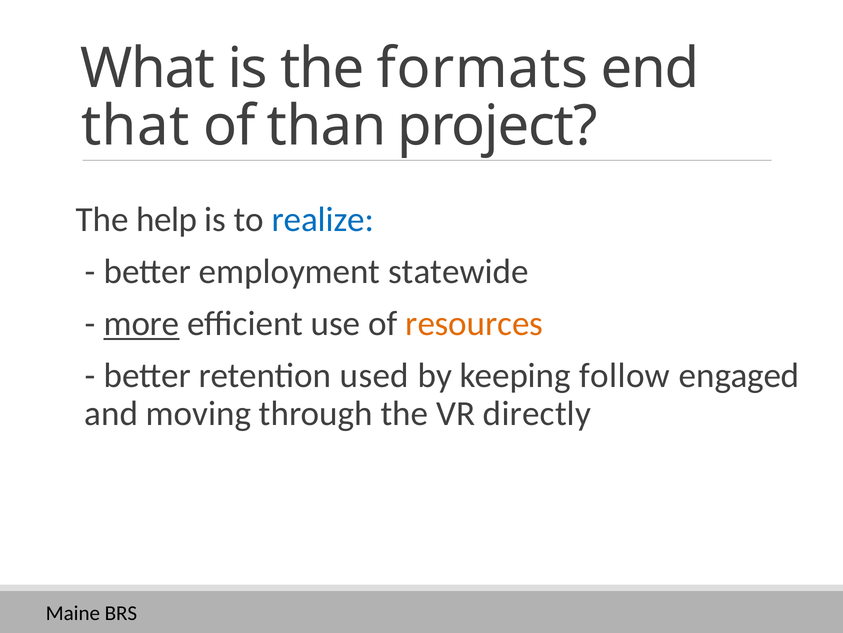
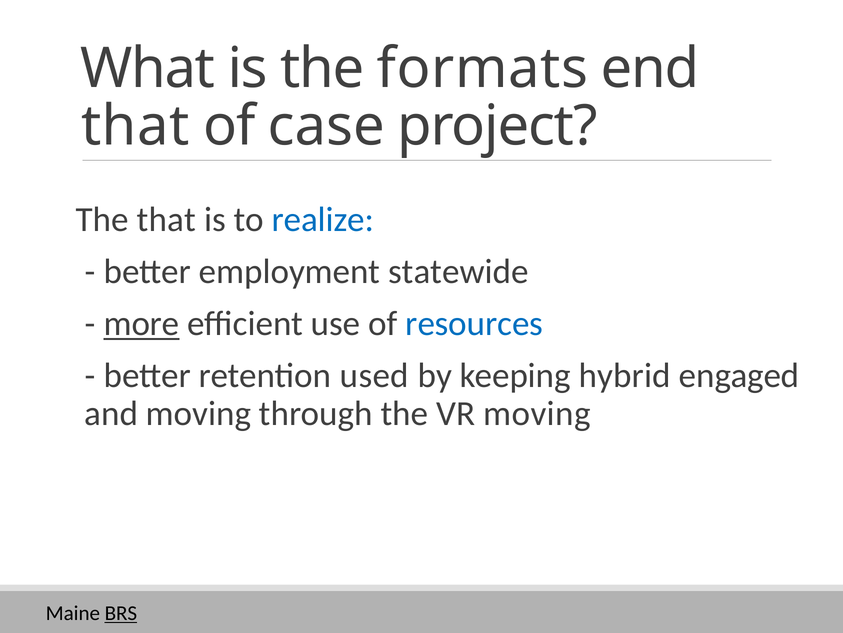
than: than -> case (326, 126)
The help: help -> that (166, 219)
resources colour: orange -> blue (474, 323)
follow: follow -> hybrid (625, 375)
VR directly: directly -> moving (537, 413)
BRS underline: none -> present (121, 613)
